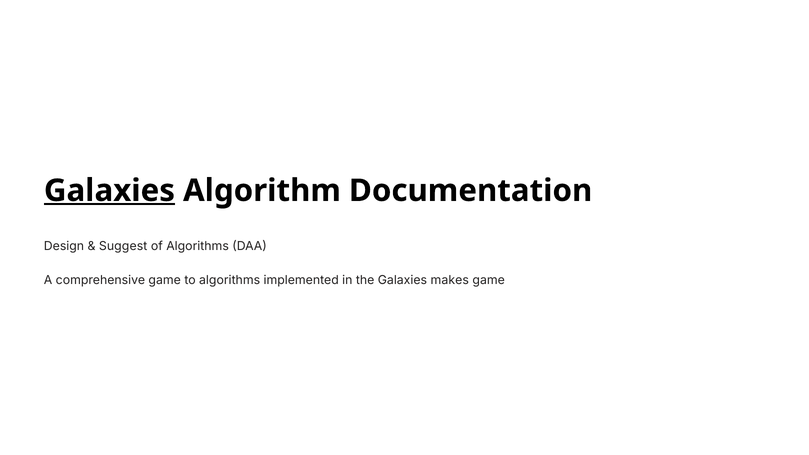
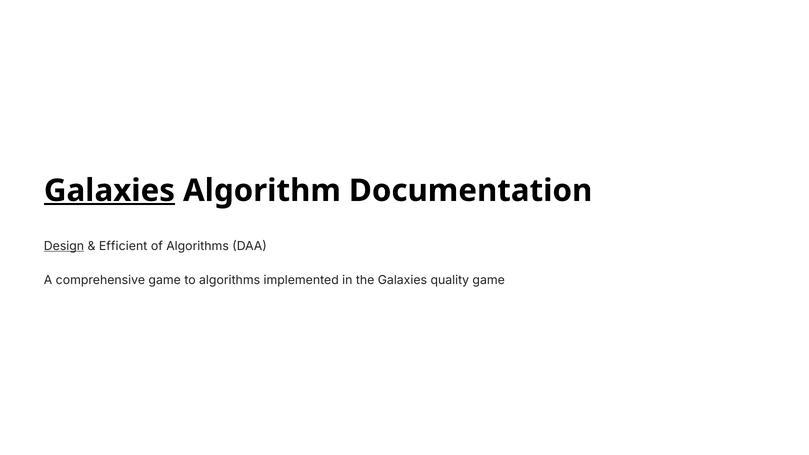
Design underline: none -> present (64, 246)
Suggest: Suggest -> Efficient (123, 246)
makes: makes -> quality (450, 280)
